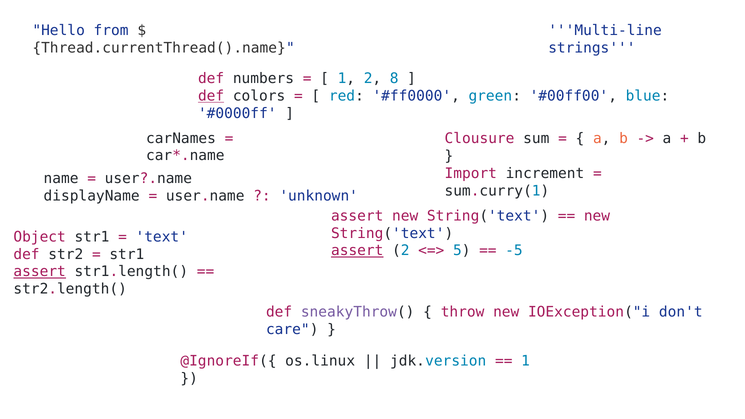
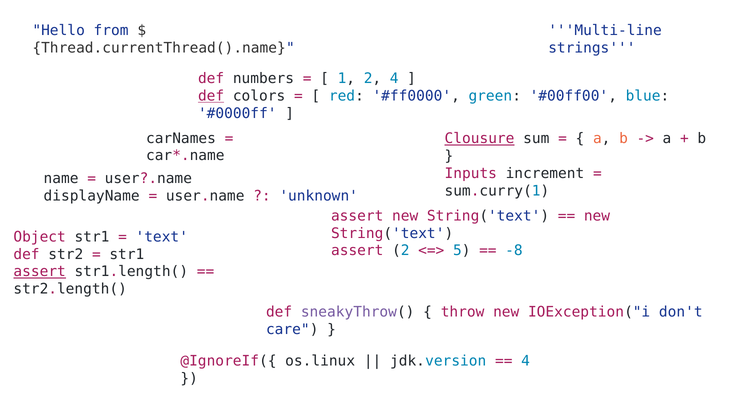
2 8: 8 -> 4 (394, 79)
Clousure underline: none -> present (480, 139)
Import: Import -> Inputs (471, 174)
assert underline: present -> none (357, 251)
-5: -5 -> -8 (514, 251)
1: 1 -> 4 (526, 361)
